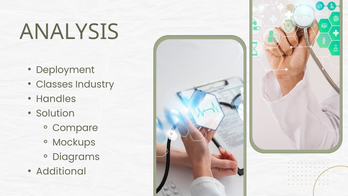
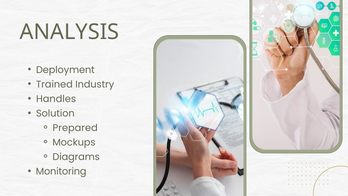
Classes: Classes -> Trained (54, 84)
Compare: Compare -> Prepared (75, 128)
Additional: Additional -> Monitoring (61, 171)
